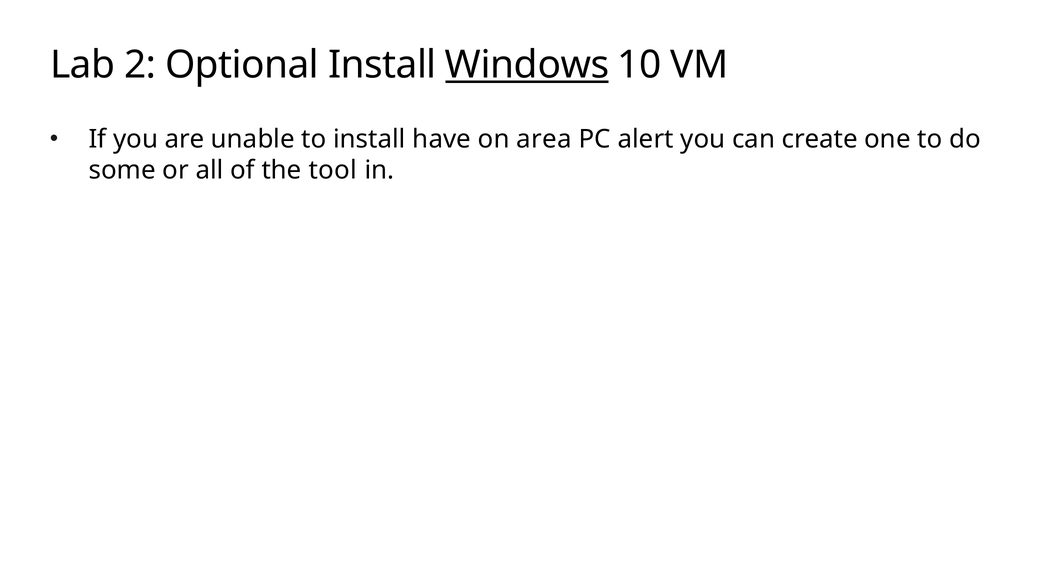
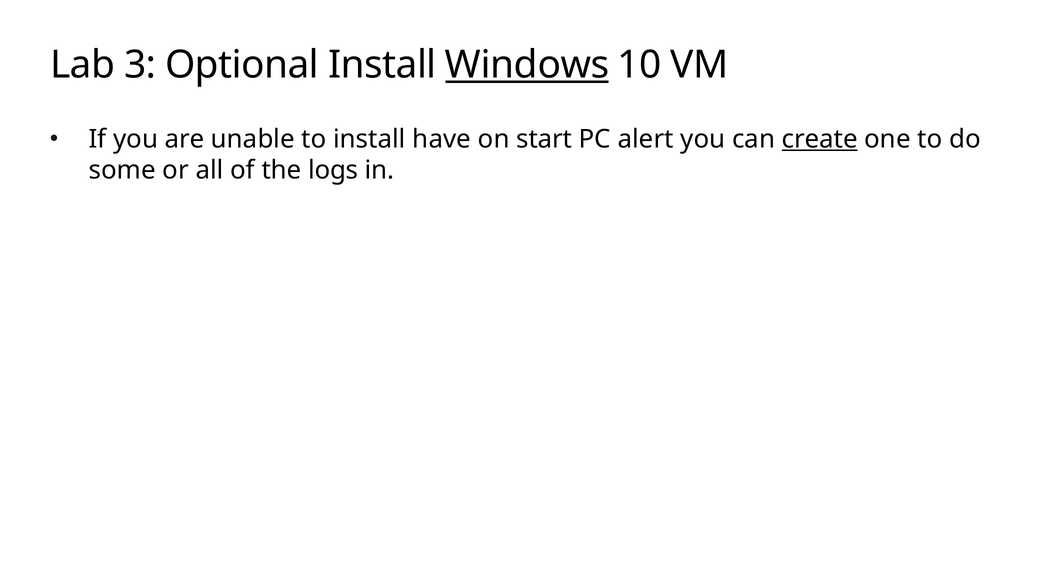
2: 2 -> 3 (140, 65)
area: area -> start (544, 139)
create underline: none -> present (820, 139)
tool: tool -> logs (333, 170)
